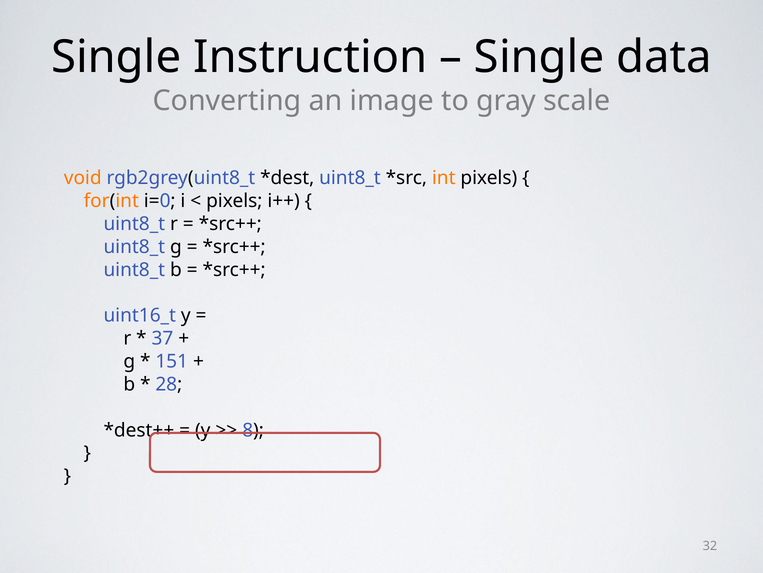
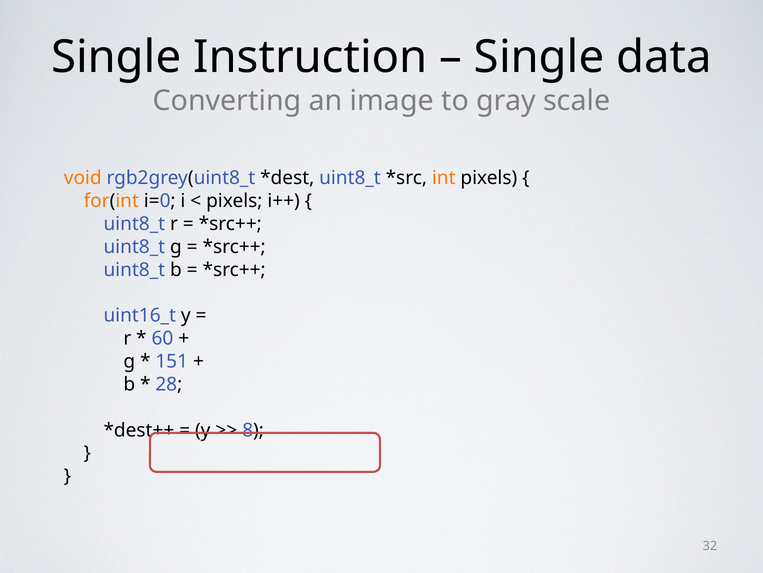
37: 37 -> 60 (162, 338)
